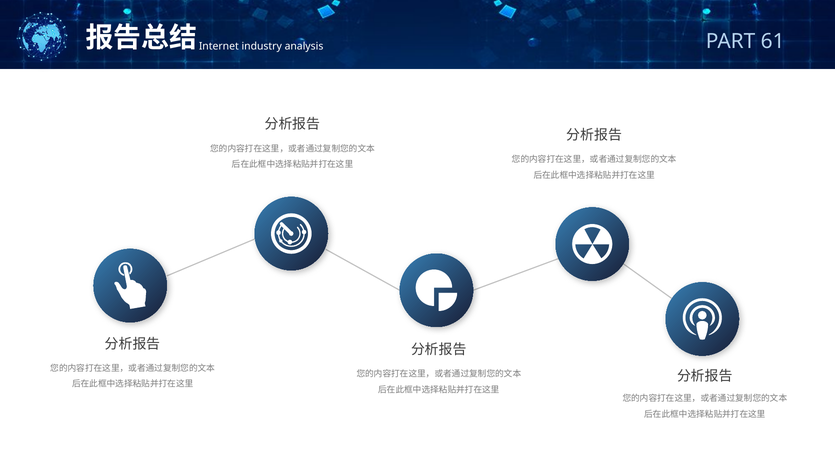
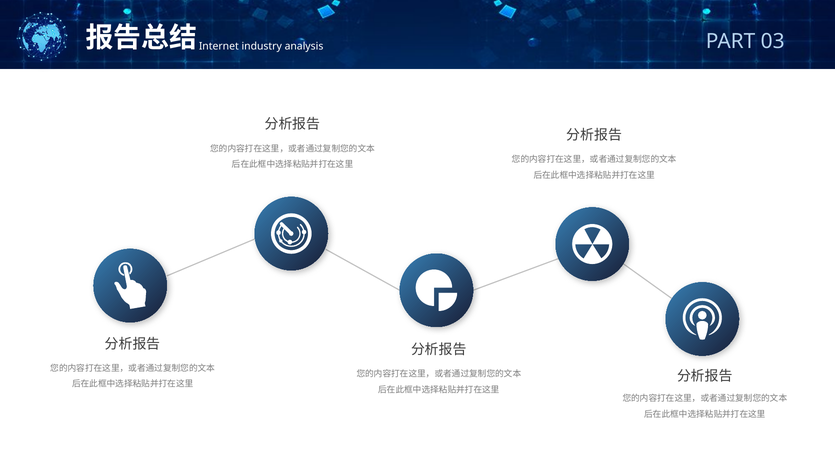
61: 61 -> 03 (773, 41)
